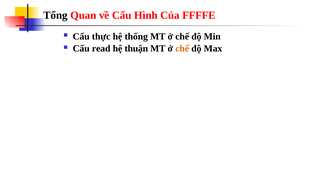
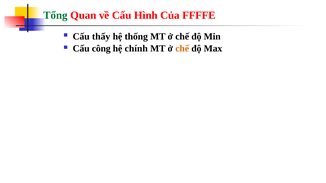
Tổng colour: black -> green (56, 15)
thực: thực -> thấy (101, 36)
read: read -> công (101, 49)
thuận: thuận -> chính (136, 49)
